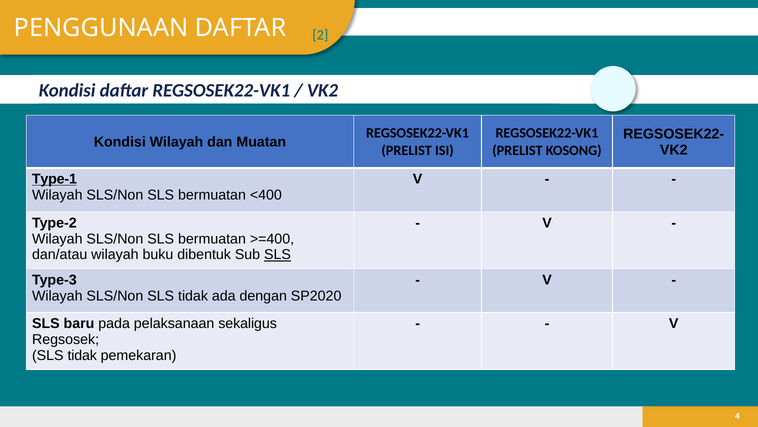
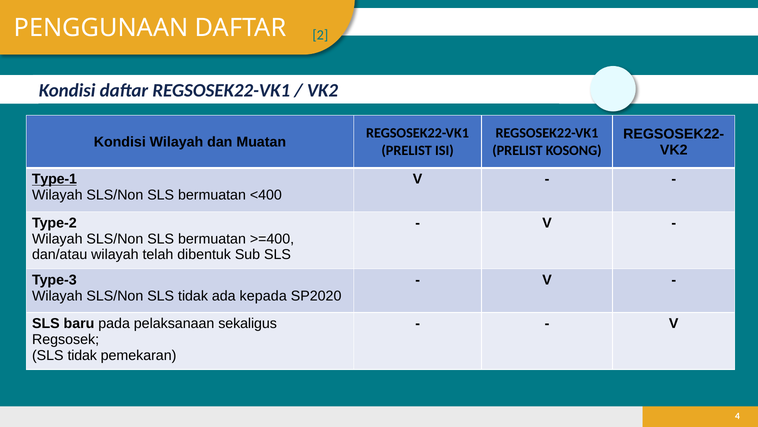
buku: buku -> telah (158, 254)
SLS underline: present -> none (277, 254)
dengan: dengan -> kepada (263, 295)
